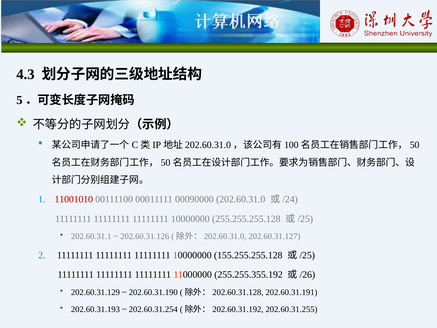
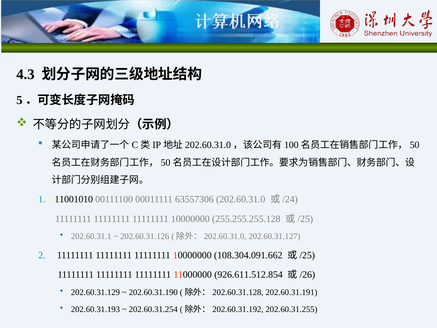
11001010 colour: red -> black (74, 199)
00090000: 00090000 -> 63557306 (194, 199)
155.255.255.128: 155.255.255.128 -> 108.304.091.662 (248, 255)
255.255.355.192: 255.255.355.192 -> 926.611.512.854 (248, 274)
